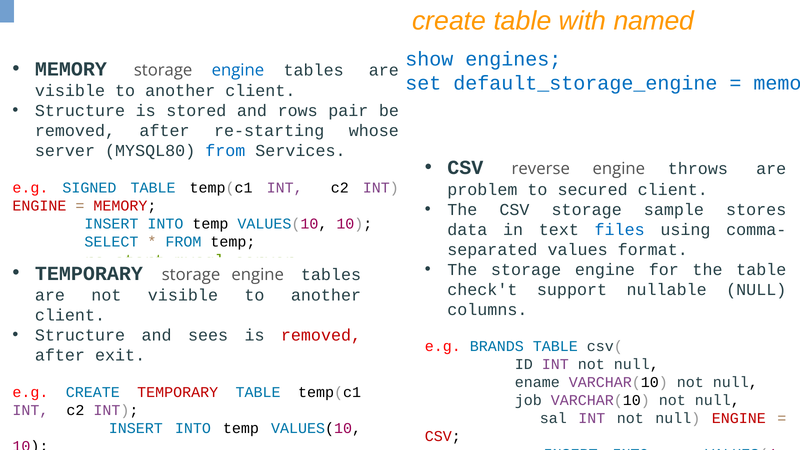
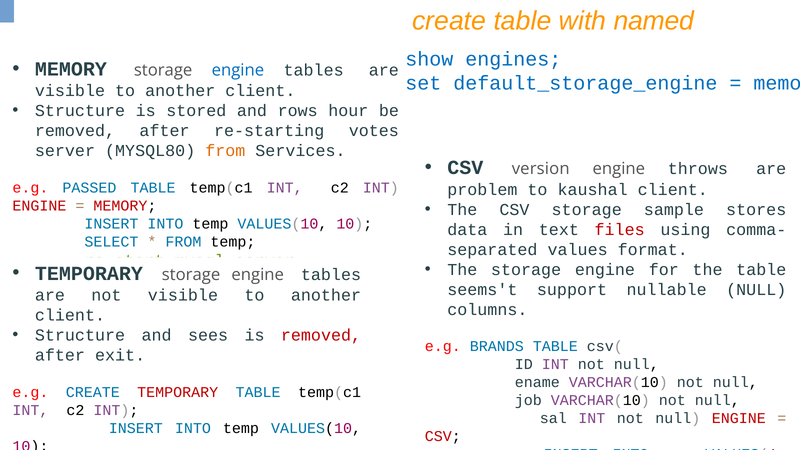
pair: pair -> hour (348, 111)
whose: whose -> votes (374, 131)
from colour: blue -> orange (225, 151)
reverse: reverse -> version (541, 169)
SIGNED: SIGNED -> PASSED (89, 188)
secured: secured -> kaushal (593, 190)
files colour: blue -> red (620, 230)
check't: check't -> seems't (482, 290)
